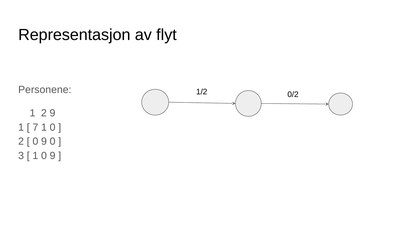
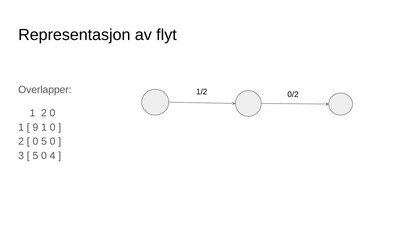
Personene: Personene -> Overlapper (45, 90)
2 9: 9 -> 0 (53, 113)
7: 7 -> 9 (35, 128)
9: 9 -> 5 (44, 142)
1: 1 -> 5 (35, 156)
9: 9 -> 4 (53, 156)
